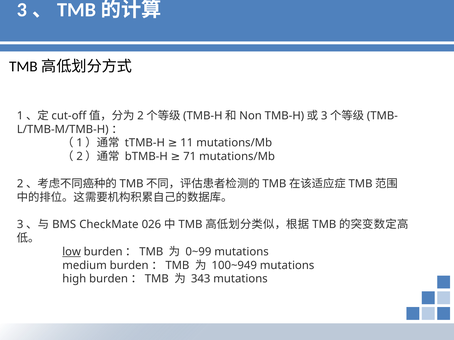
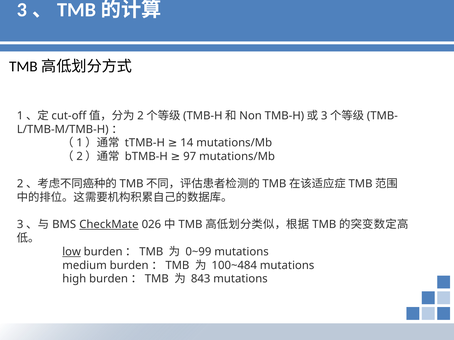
11: 11 -> 14 (187, 143)
71: 71 -> 97 (190, 157)
CheckMate underline: none -> present (109, 225)
100~949: 100~949 -> 100~484 (234, 266)
343: 343 -> 843 (201, 279)
